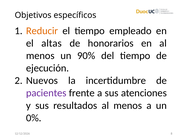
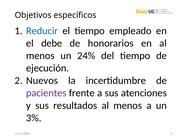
Reducir colour: orange -> blue (42, 31)
altas: altas -> debe (52, 43)
90%: 90% -> 24% (86, 56)
0%: 0% -> 3% (34, 118)
